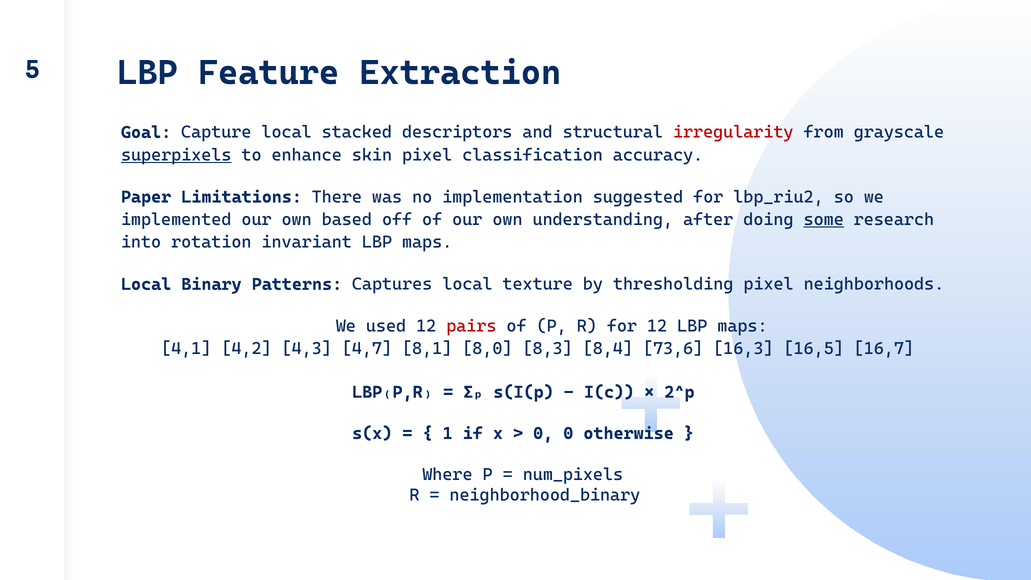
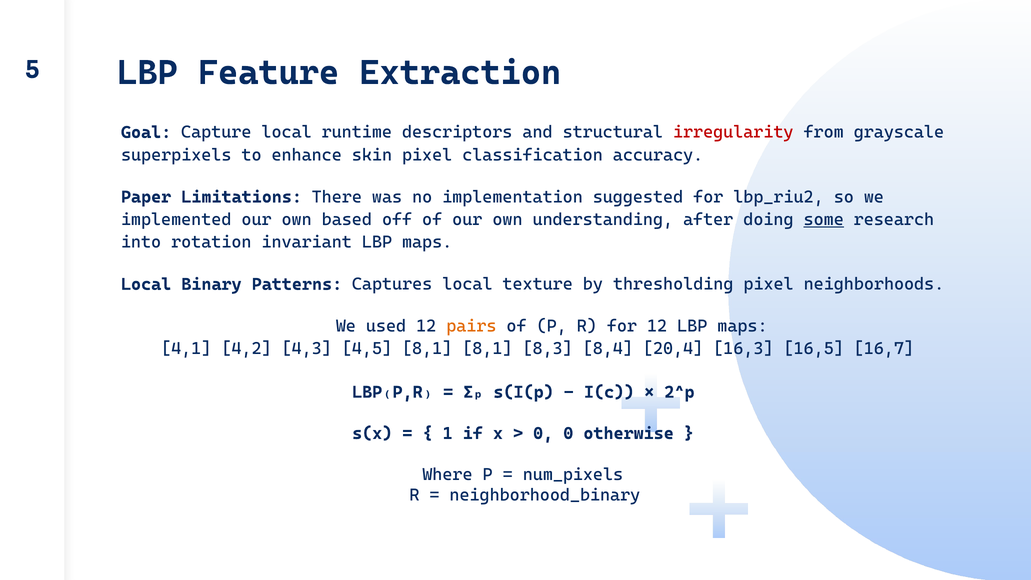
stacked: stacked -> runtime (357, 132)
superpixels underline: present -> none (176, 155)
pairs colour: red -> orange (471, 326)
4,7: 4,7 -> 4,5 (367, 349)
8,1 8,0: 8,0 -> 8,1 (487, 349)
73,6: 73,6 -> 20,4 (673, 349)
